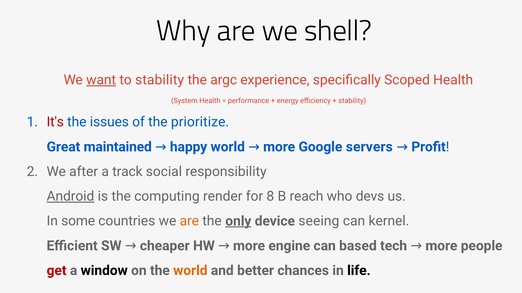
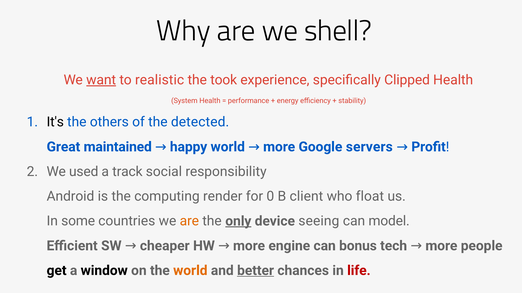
to stability: stability -> realistic (160, 80)
argc: argc -> took (224, 80)
Scoped: Scoped -> Clipped (407, 80)
It's colour: red -> black (55, 122)
issues: issues -> others (109, 122)
prioritize: prioritize -> detected (200, 122)
after: after -> used (84, 172)
Android underline: present -> none (70, 197)
8: 8 -> 0 (270, 197)
reach: reach -> client (306, 197)
devs: devs -> float (370, 197)
kernel: kernel -> model (389, 221)
based: based -> bonus (358, 246)
get colour: red -> black (57, 271)
better underline: none -> present (256, 271)
life colour: black -> red (359, 271)
